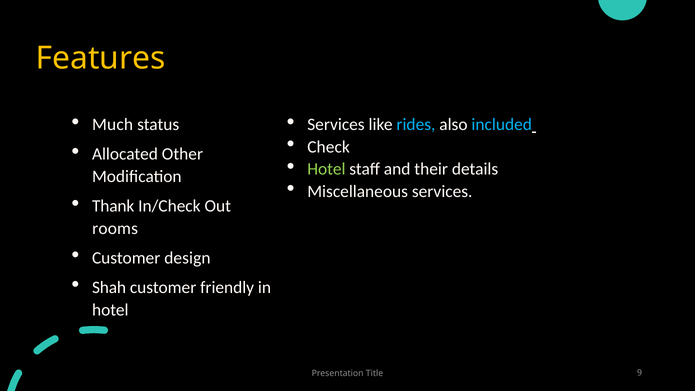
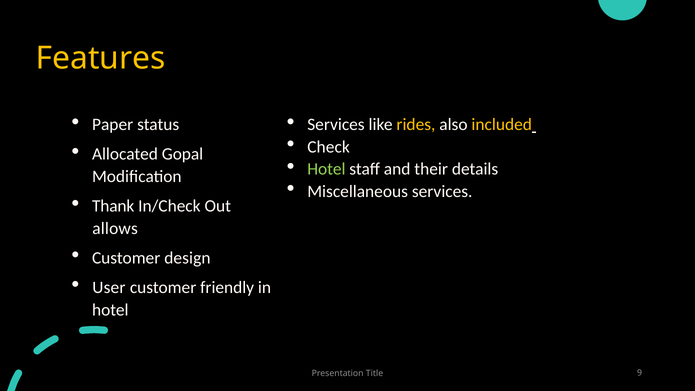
rides colour: light blue -> yellow (416, 125)
included colour: light blue -> yellow (502, 125)
Much: Much -> Paper (113, 125)
Other: Other -> Gopal (183, 154)
rooms: rooms -> allows (115, 228)
Shah: Shah -> User (109, 287)
